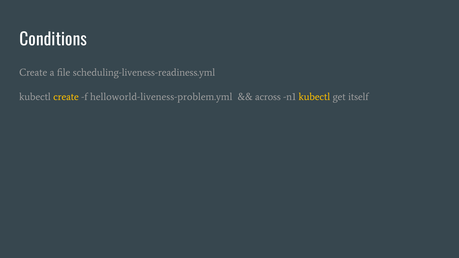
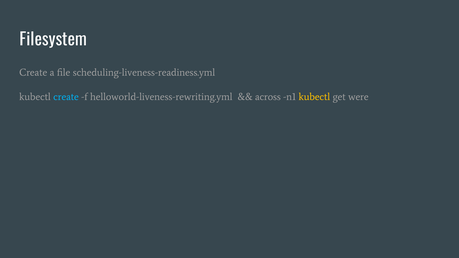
Conditions: Conditions -> Filesystem (53, 40)
create colour: yellow -> light blue (66, 97)
helloworld-liveness-problem.yml: helloworld-liveness-problem.yml -> helloworld-liveness-rewriting.yml (161, 97)
itself: itself -> were (358, 97)
